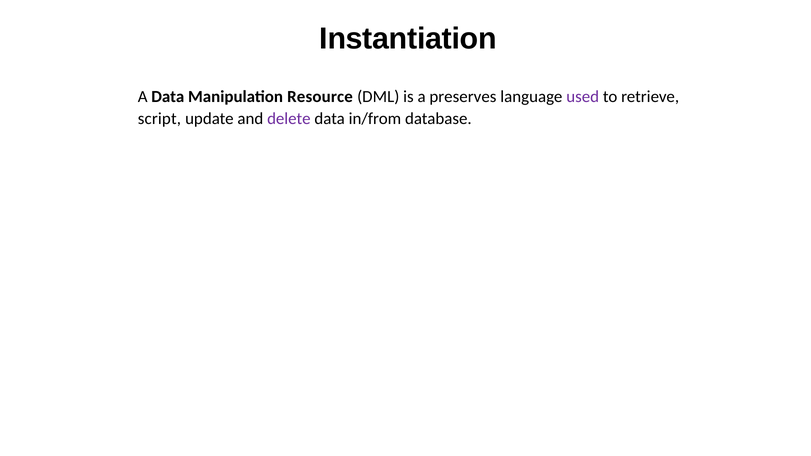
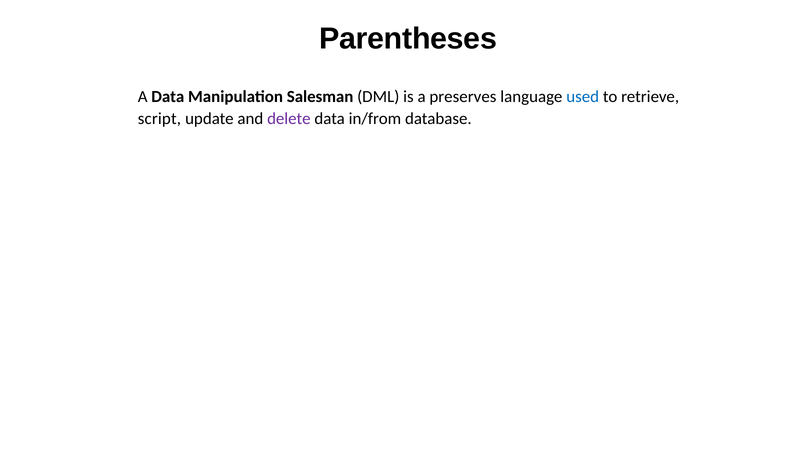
Instantiation: Instantiation -> Parentheses (408, 39)
Resource: Resource -> Salesman (320, 97)
used colour: purple -> blue (583, 97)
